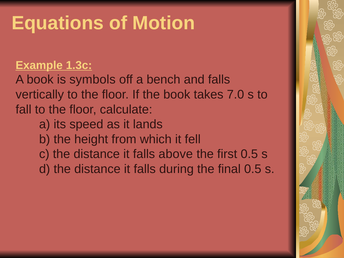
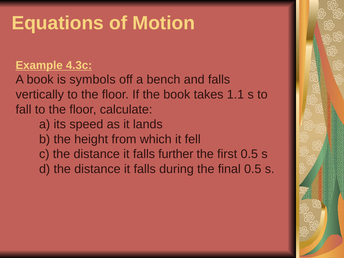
1.3c: 1.3c -> 4.3c (79, 65)
7.0: 7.0 -> 1.1 (235, 95)
above: above -> further (176, 154)
